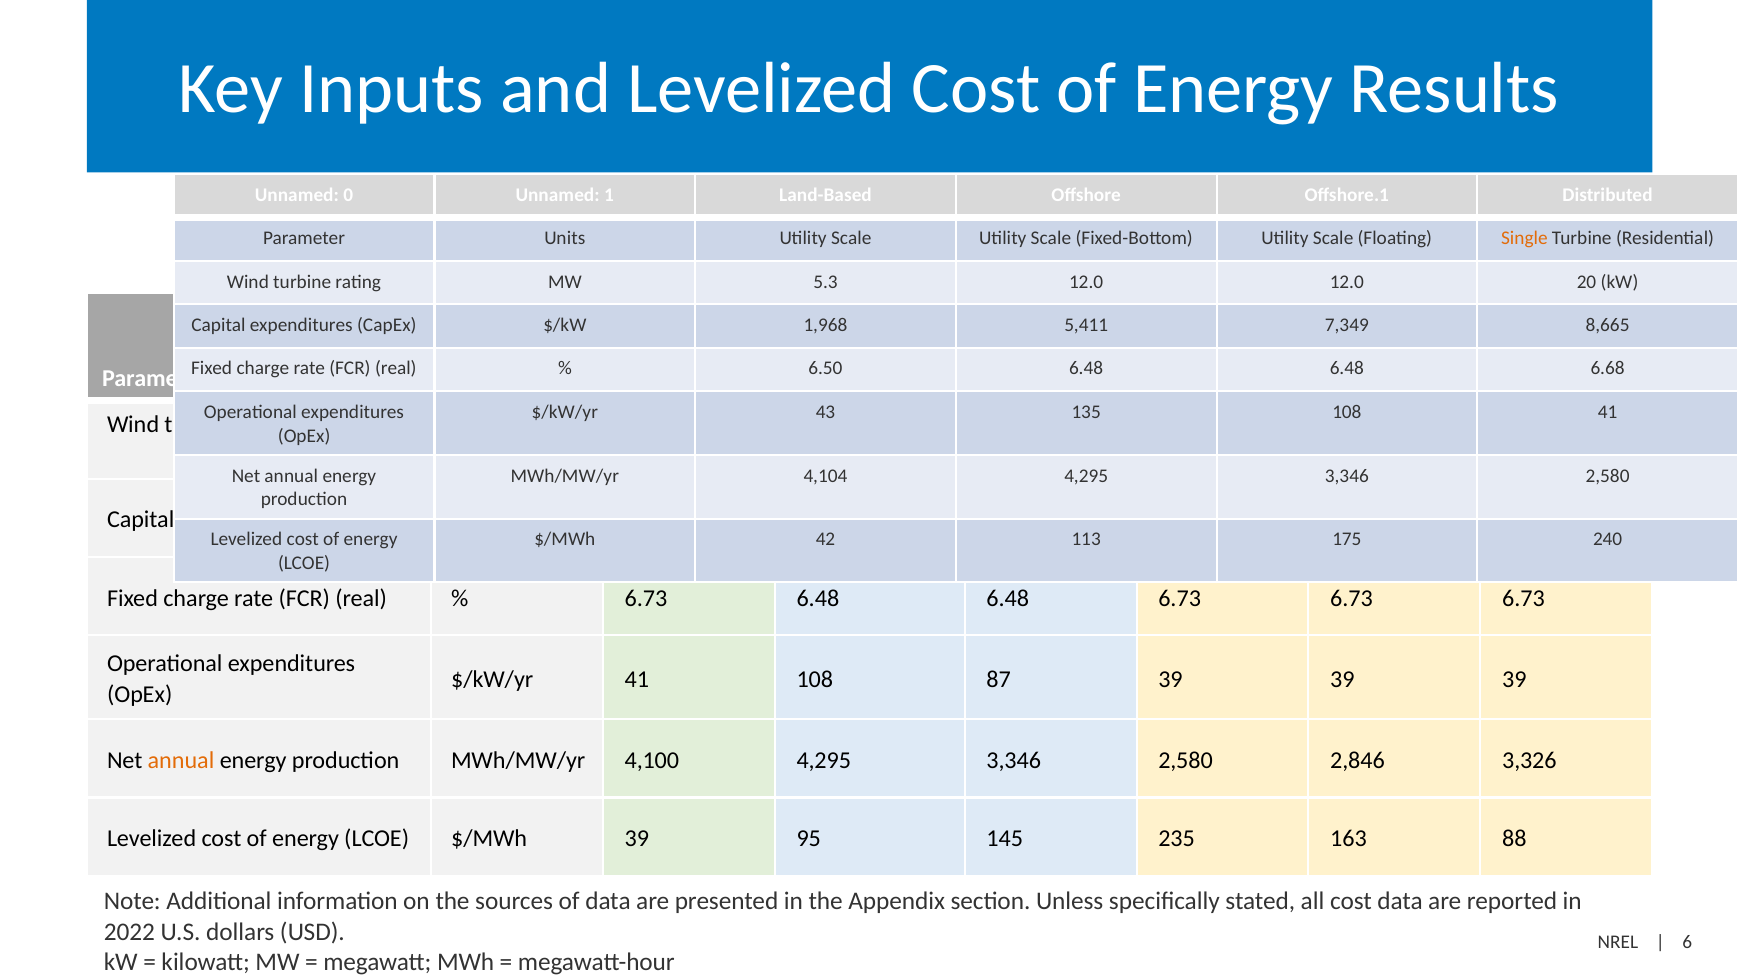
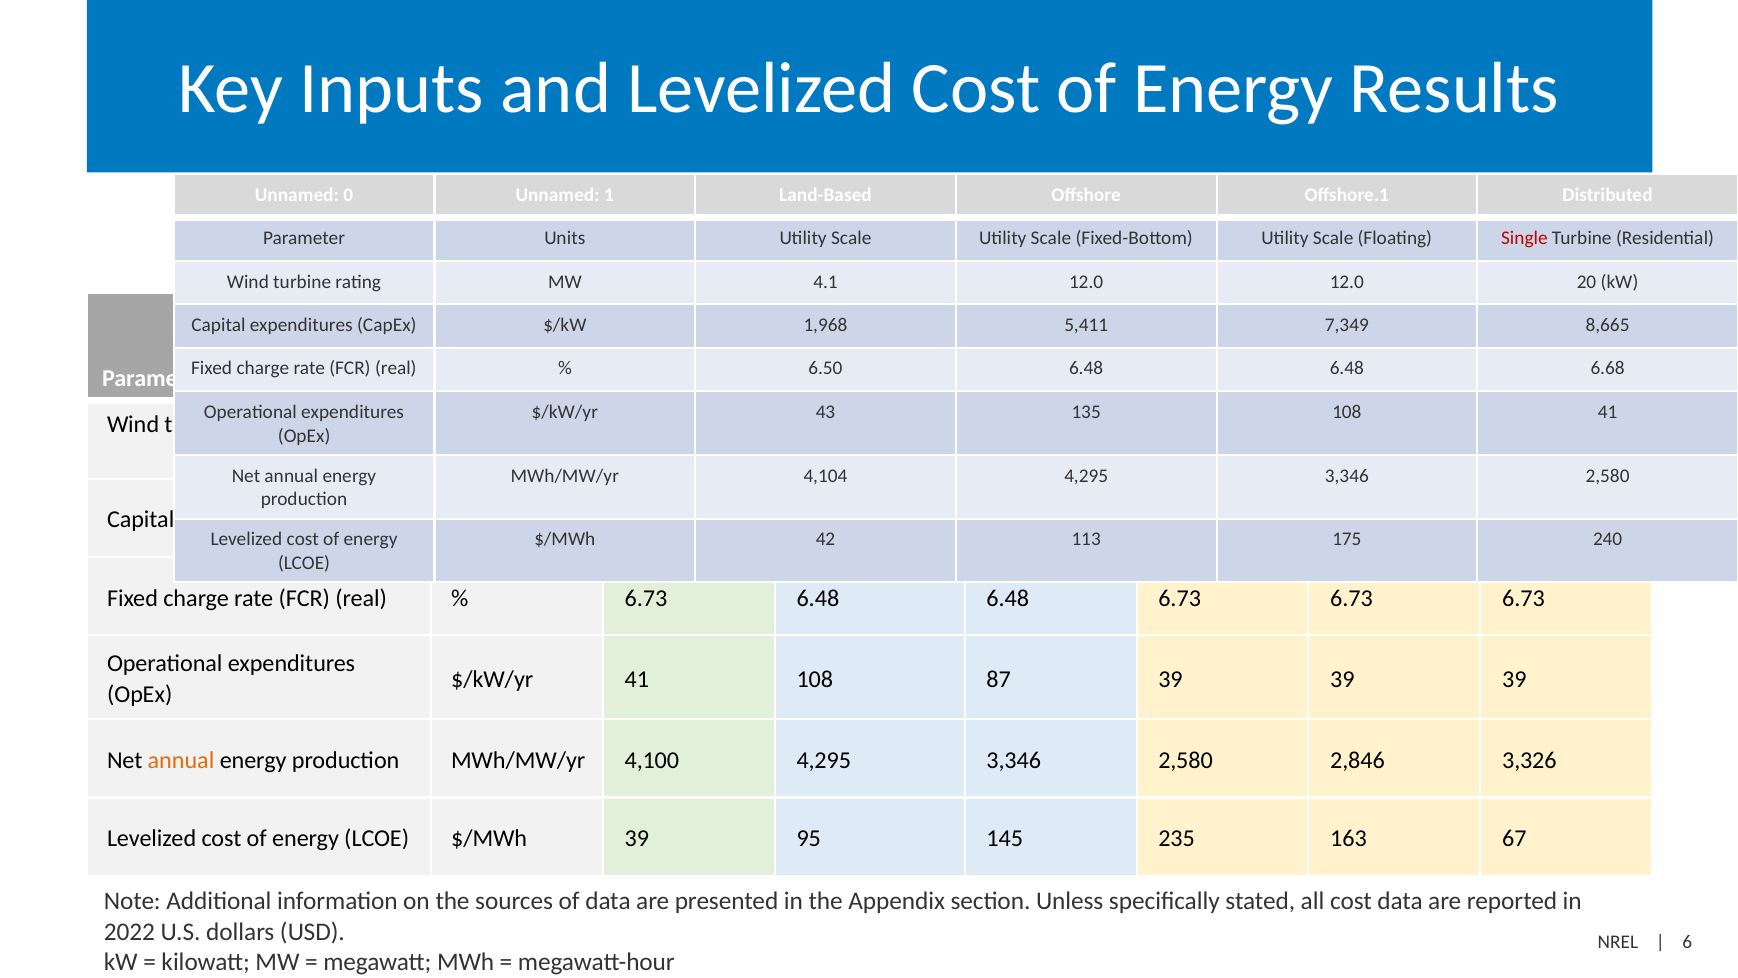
Single colour: orange -> red (1524, 238)
5.3: 5.3 -> 4.1 (826, 282)
88: 88 -> 67 (1514, 838)
